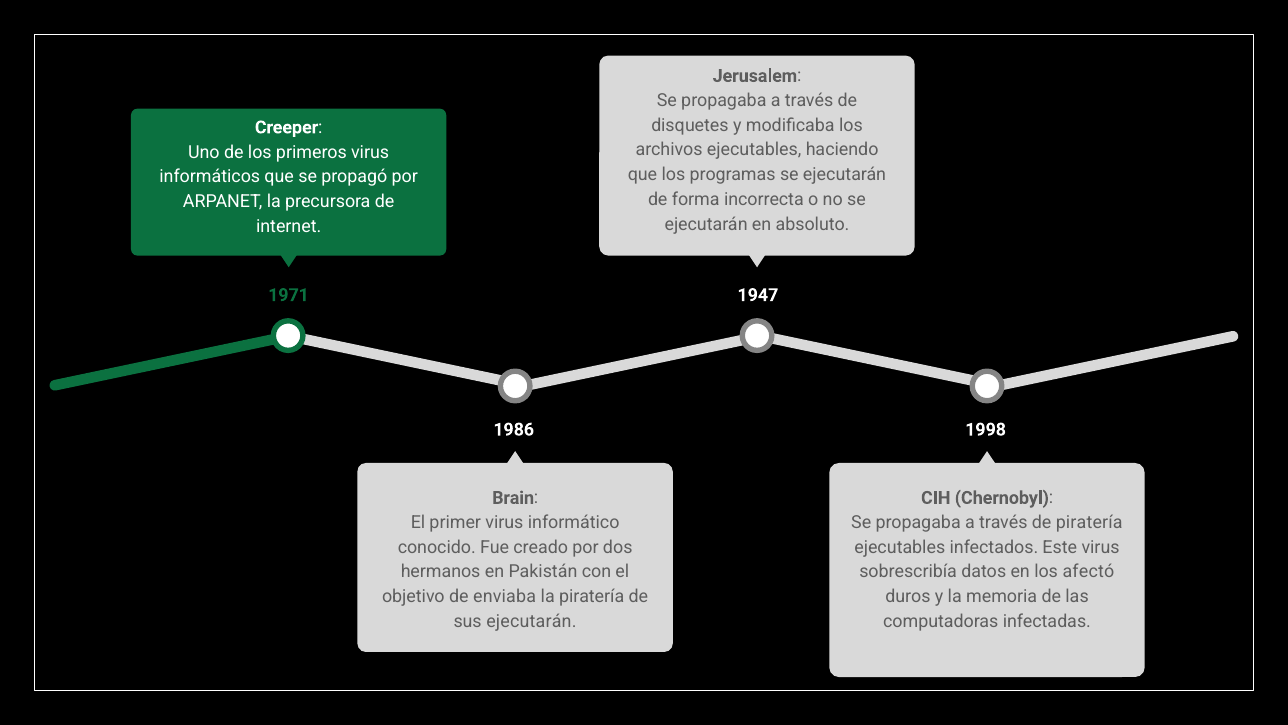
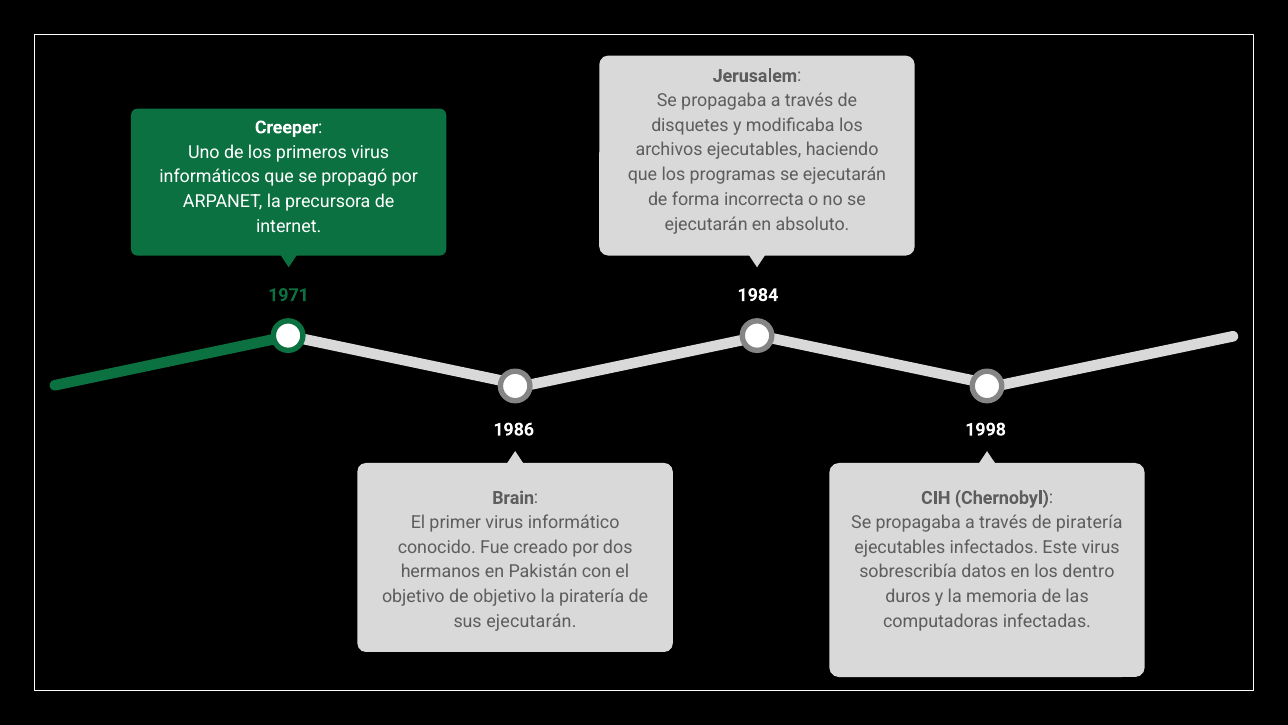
1947: 1947 -> 1984 (758, 295)
afectó: afectó -> dentro (1088, 572)
de enviaba: enviaba -> objetivo (505, 596)
